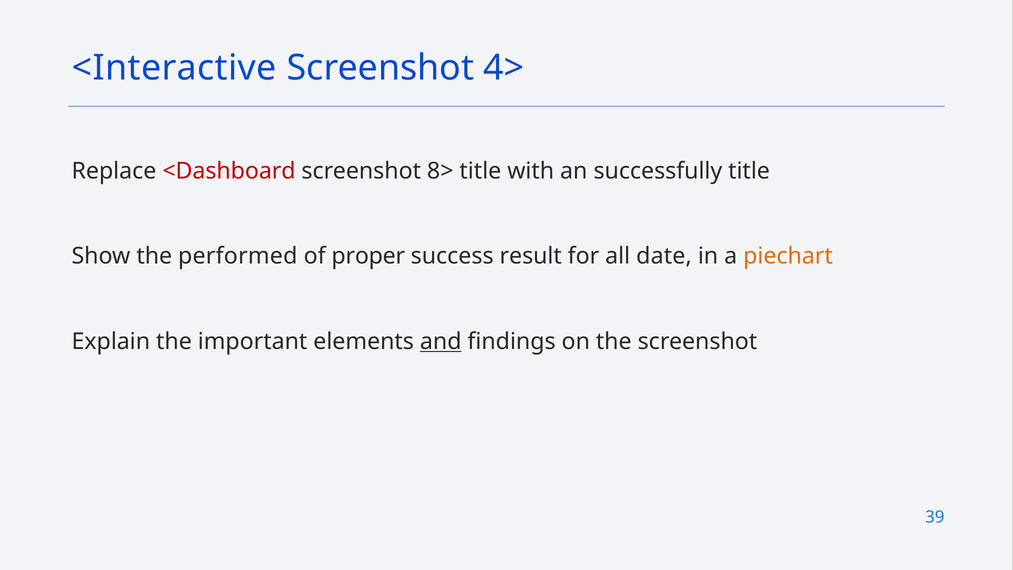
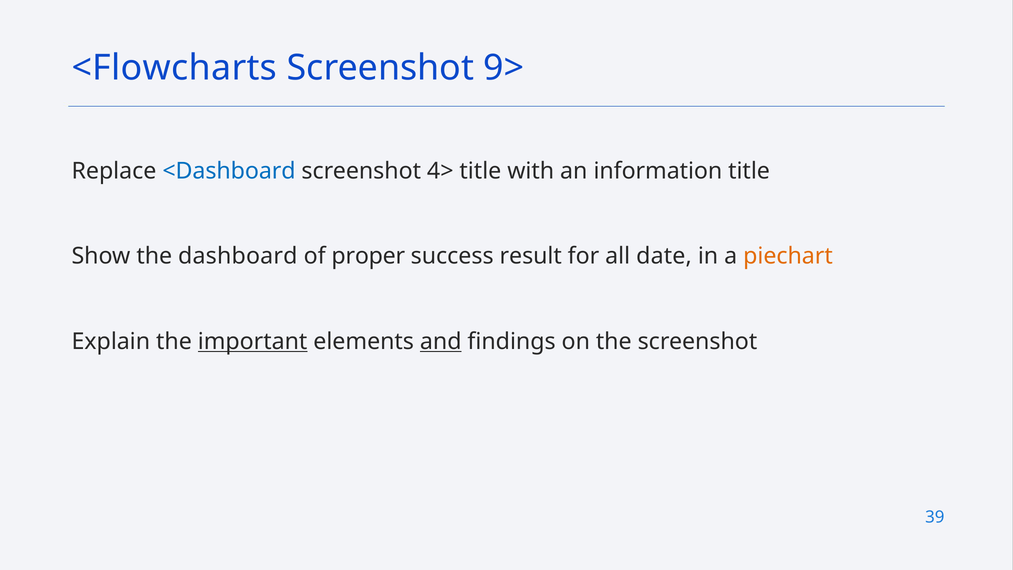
<Interactive: <Interactive -> <Flowcharts (174, 68)
4>: 4> -> 9> (504, 68)
<Dashboard colour: red -> blue (229, 171)
8>: 8> -> 4> (440, 171)
successfully: successfully -> information (658, 171)
performed: performed -> dashboard (238, 256)
important underline: none -> present (253, 341)
